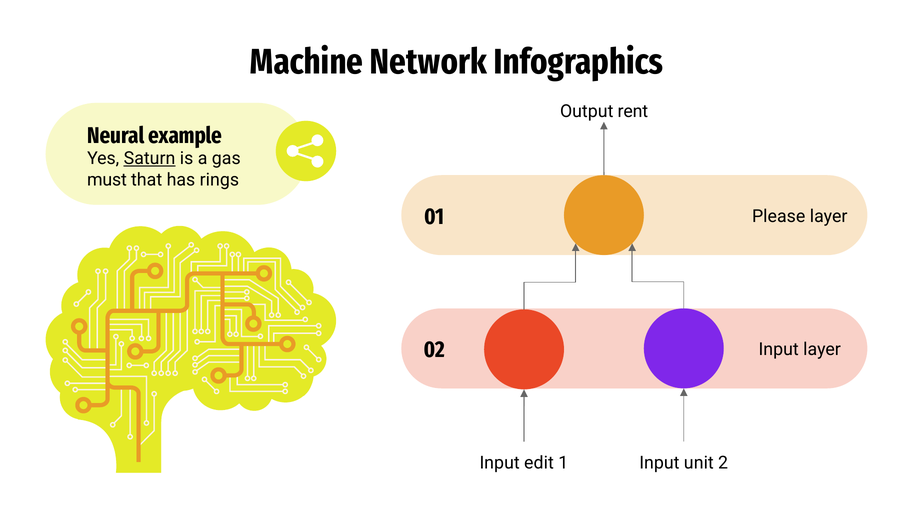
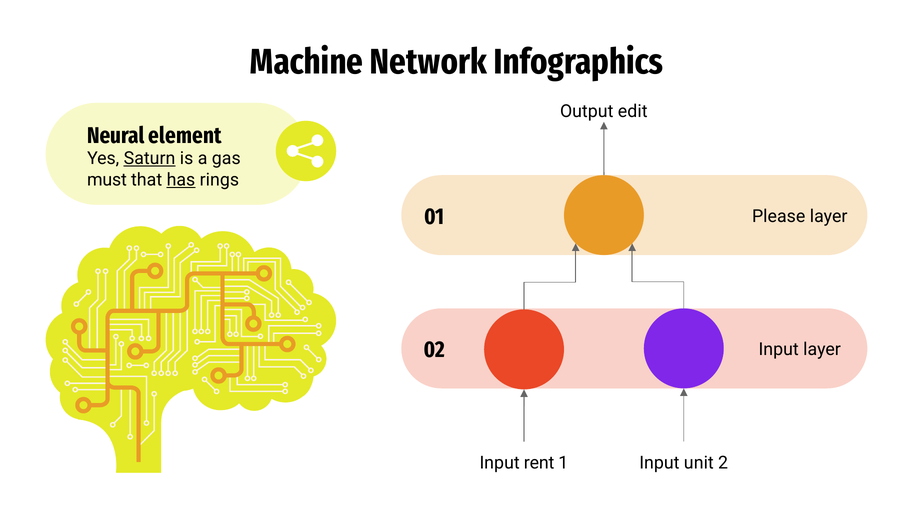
rent: rent -> edit (633, 112)
example: example -> element (185, 135)
has underline: none -> present (181, 180)
edit: edit -> rent (539, 462)
